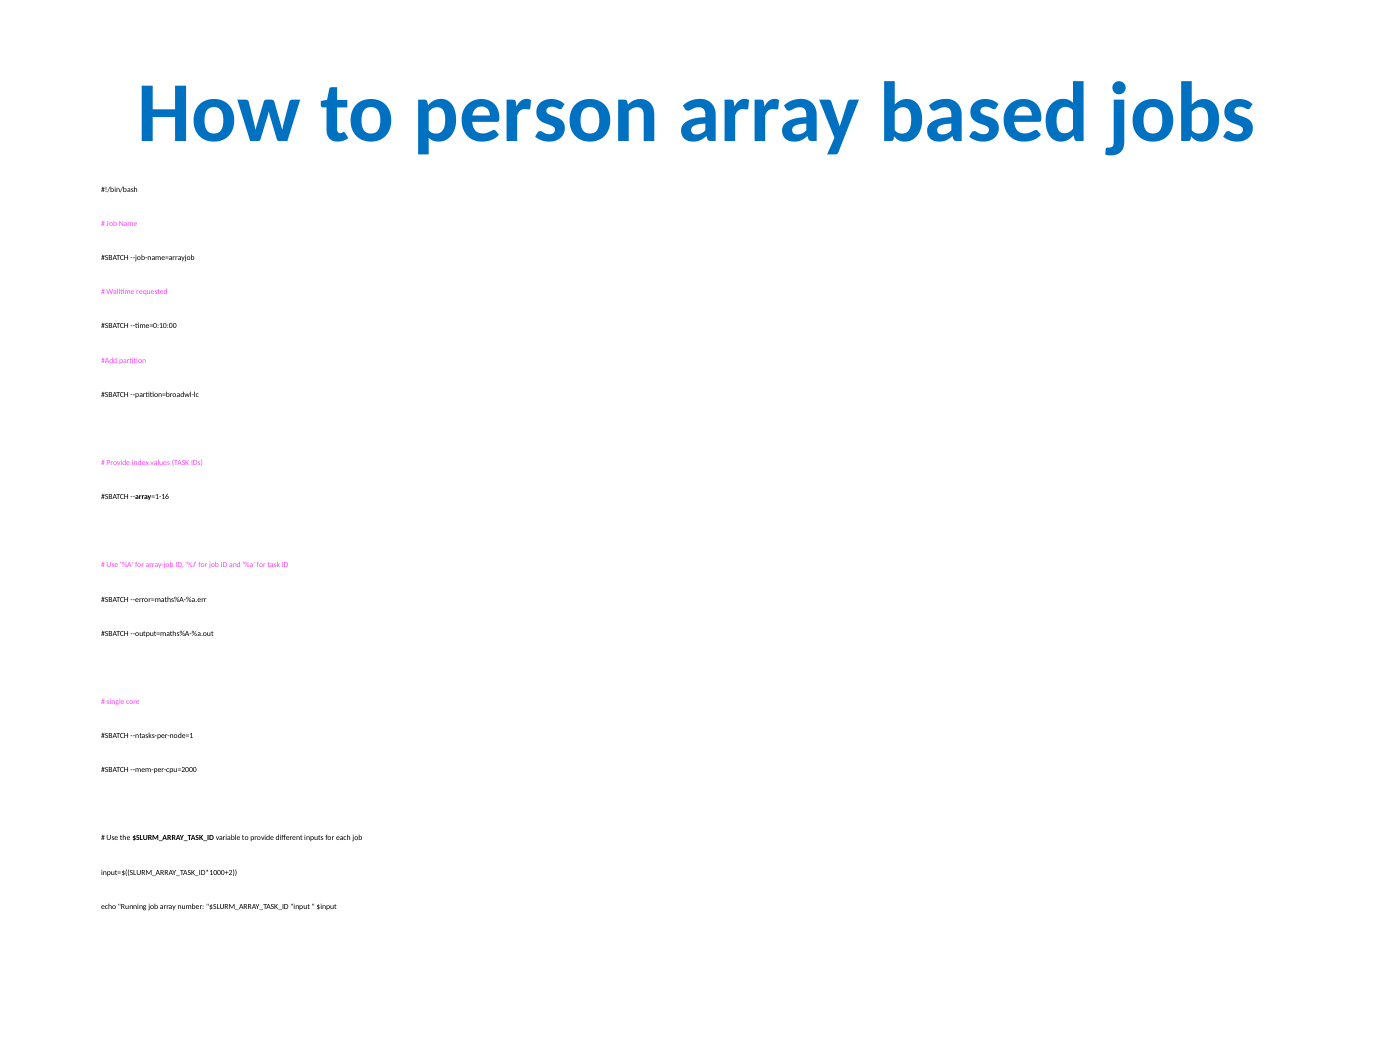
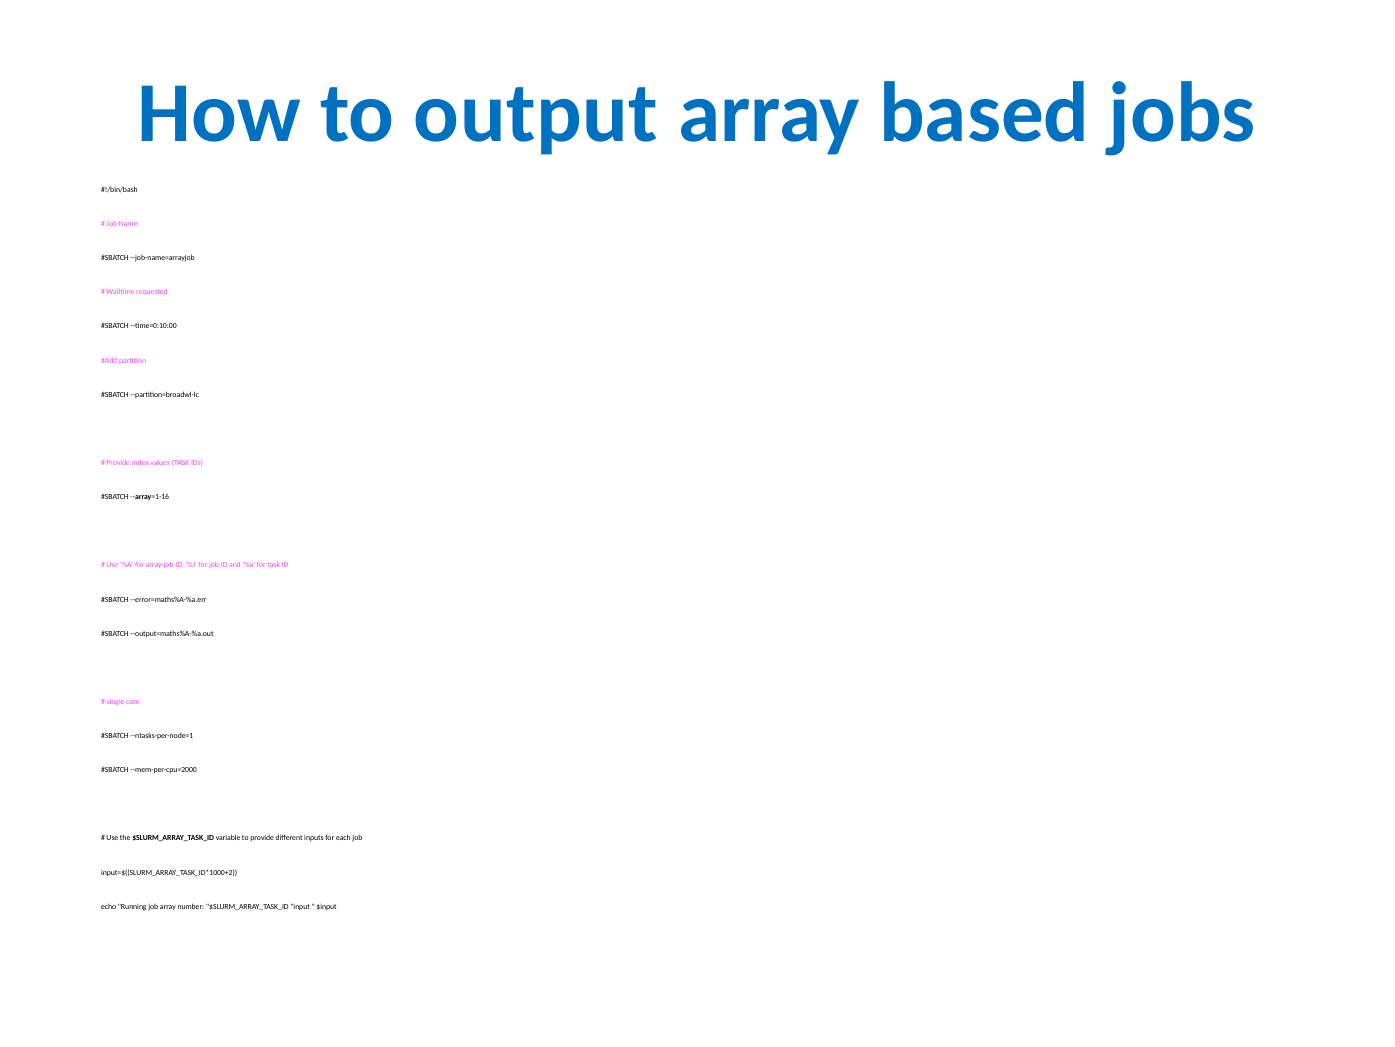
person: person -> output (536, 113)
